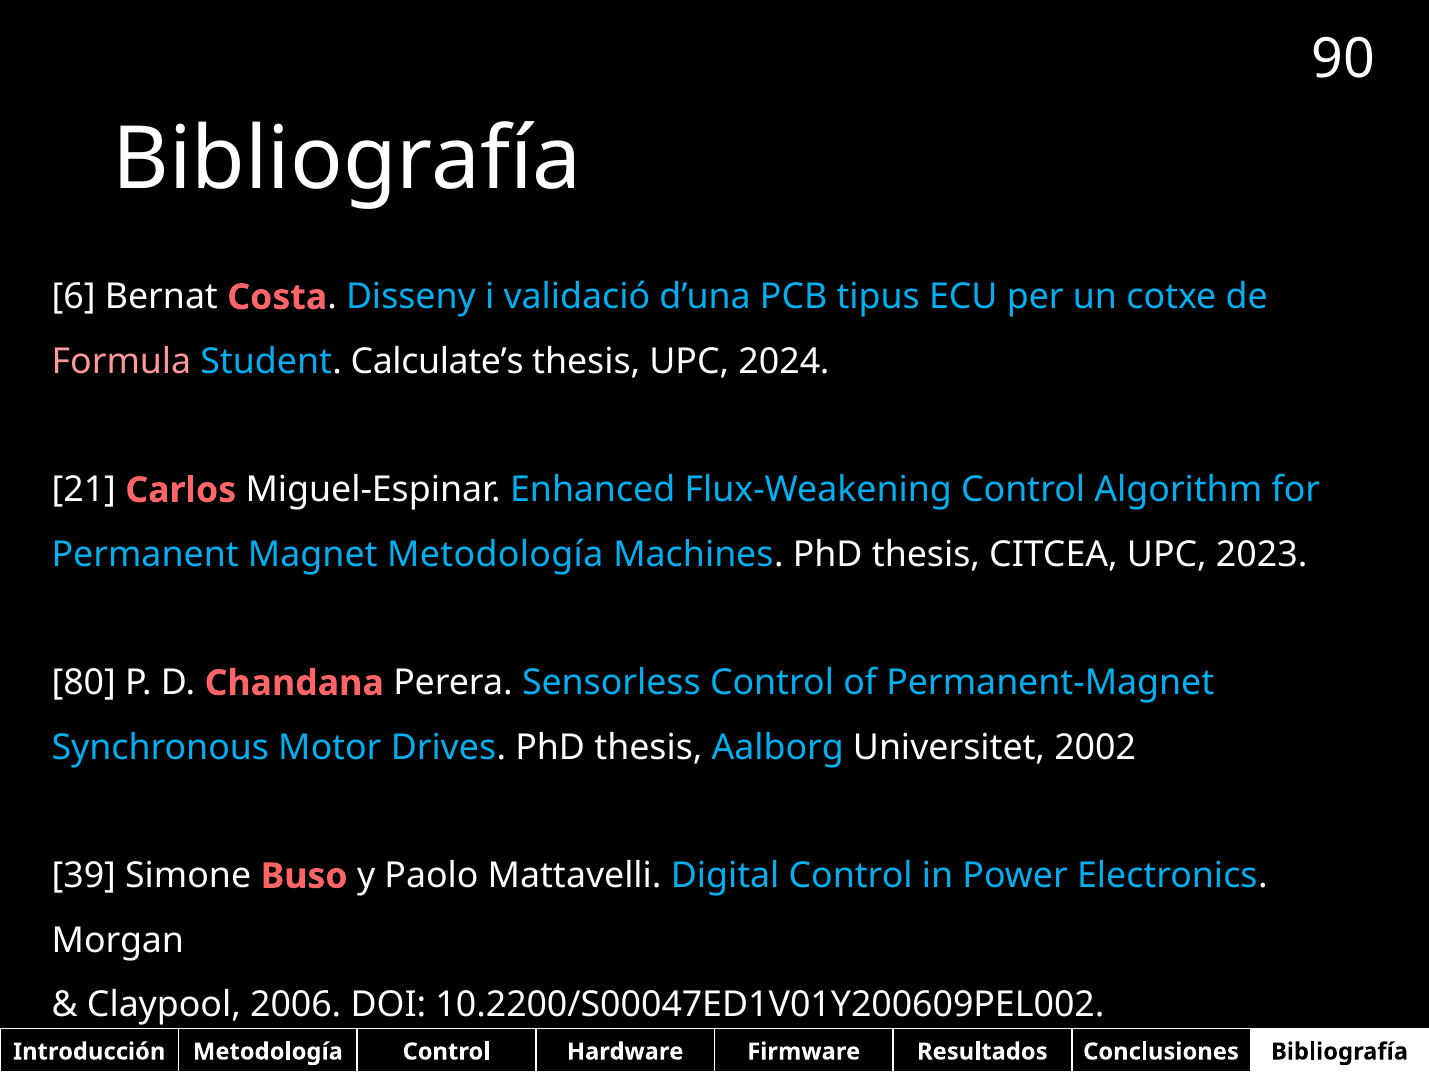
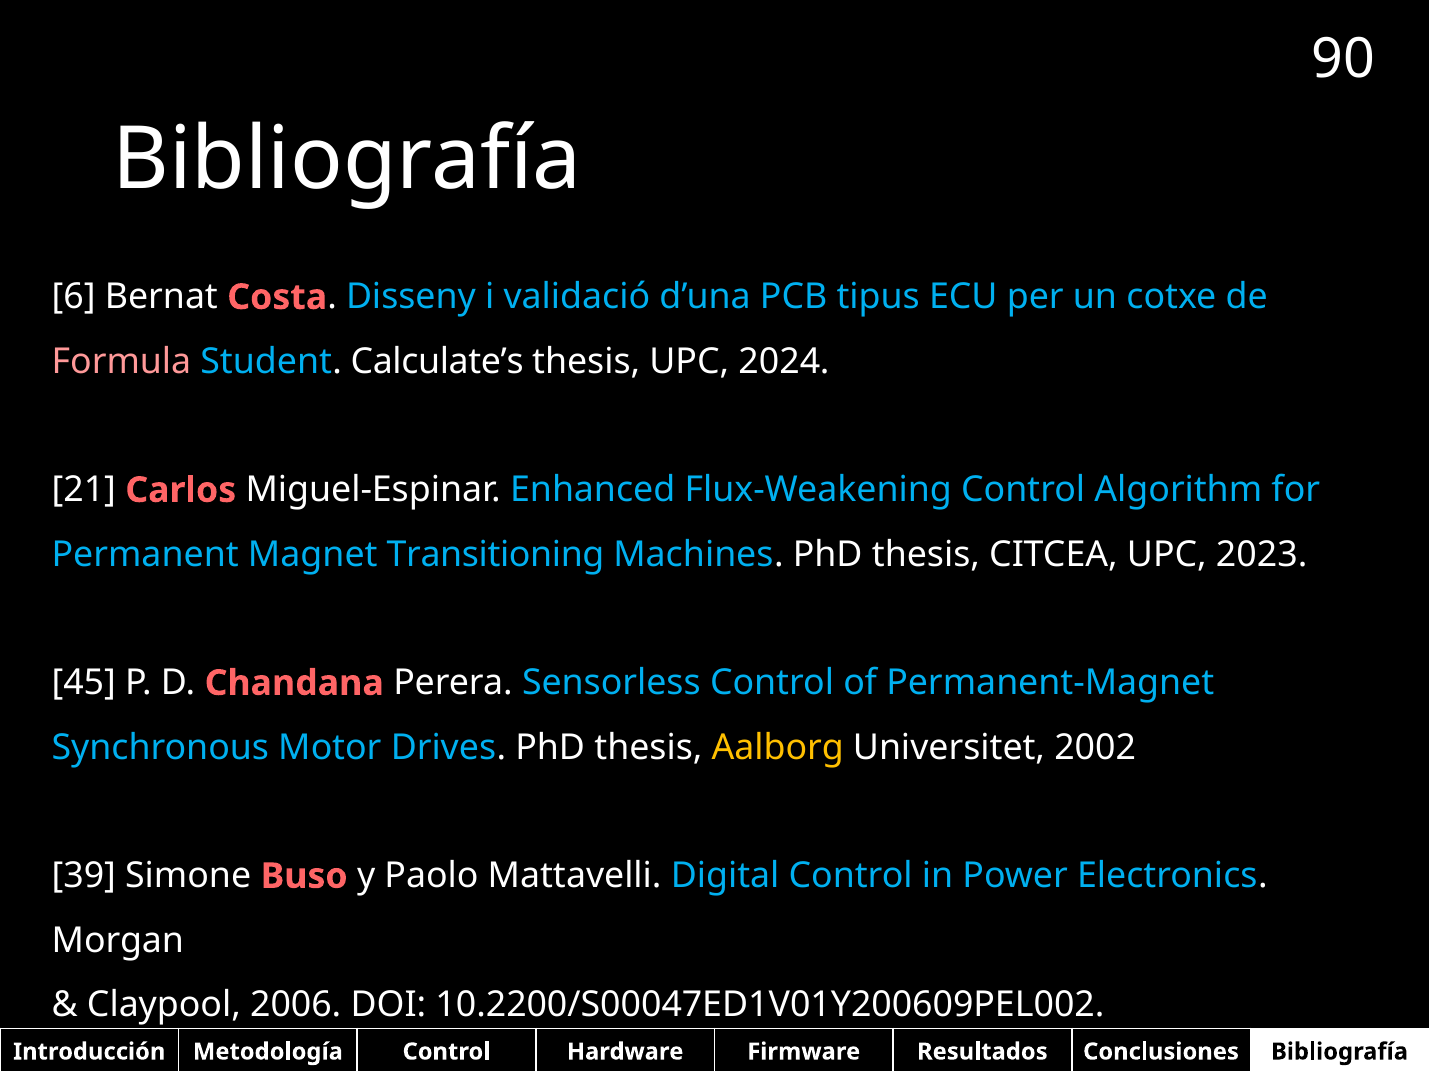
Magnet Metodología: Metodología -> Transitioning (496, 554)
80: 80 -> 45 (84, 683)
Aalborg colour: light blue -> yellow (778, 747)
